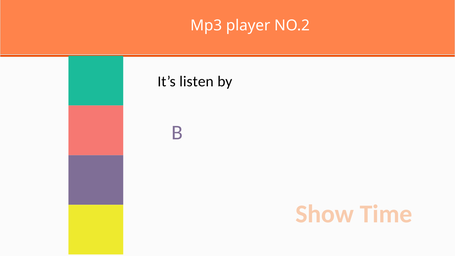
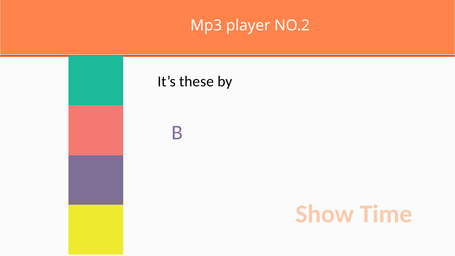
listen: listen -> these (196, 81)
